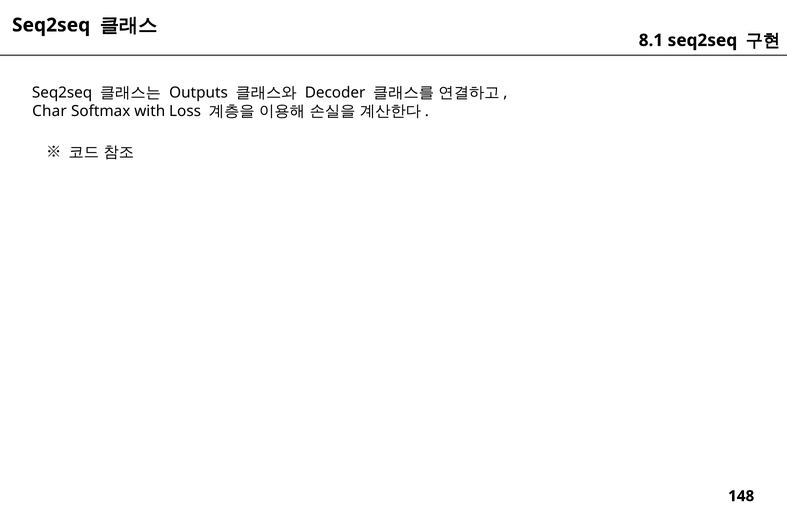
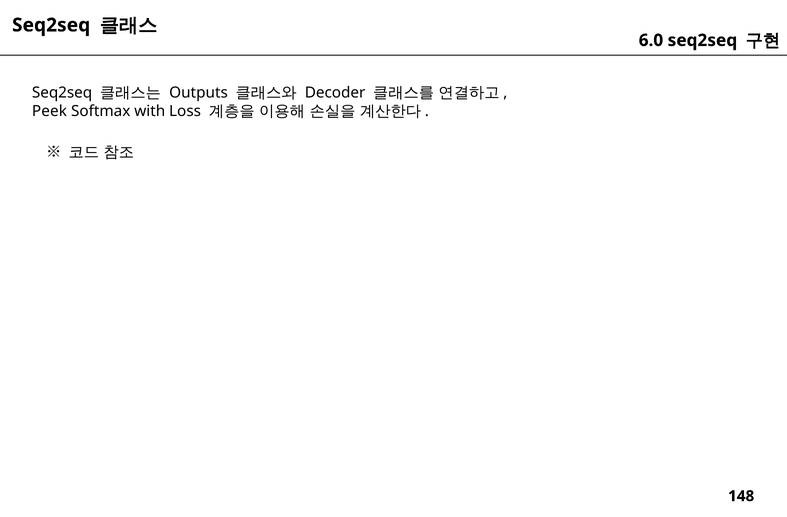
8.1: 8.1 -> 6.0 (651, 40)
Char: Char -> Peek (49, 111)
